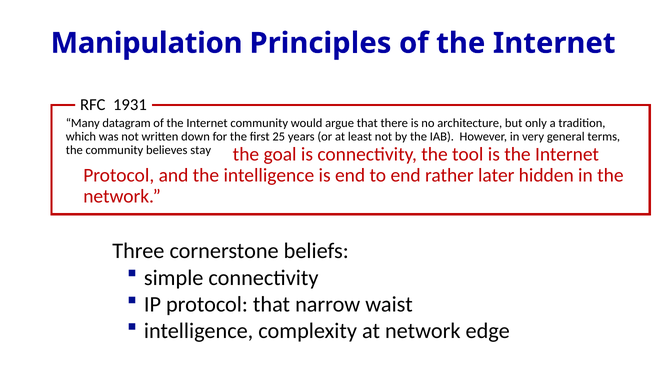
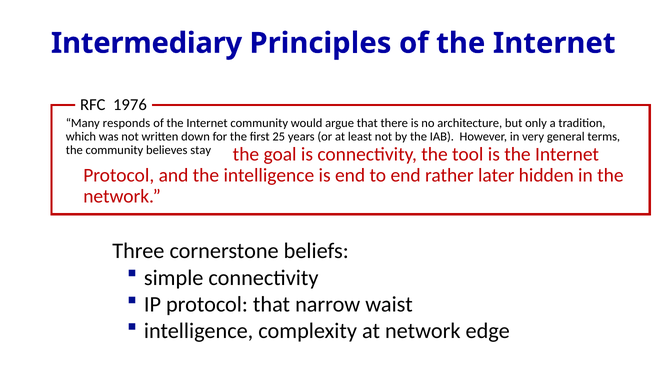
Manipulation: Manipulation -> Intermediary (147, 43)
1931: 1931 -> 1976 (130, 105)
datagram: datagram -> responds (126, 123)
